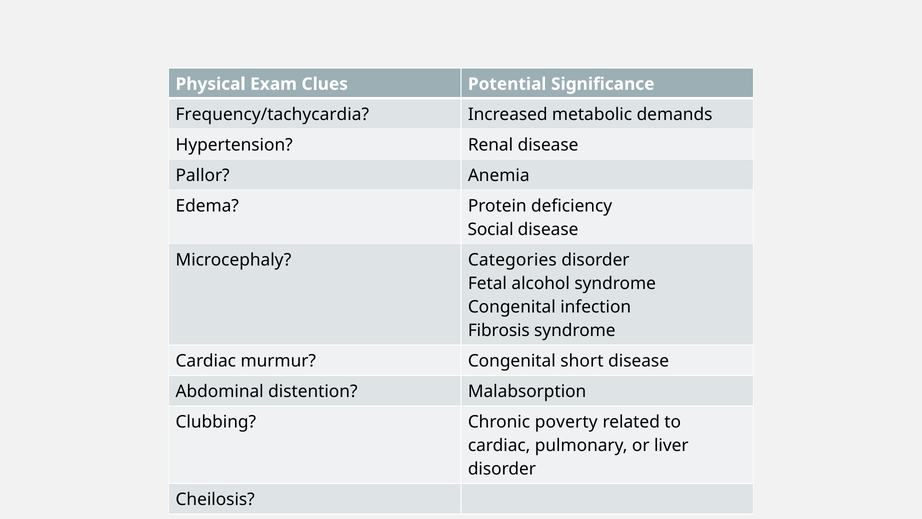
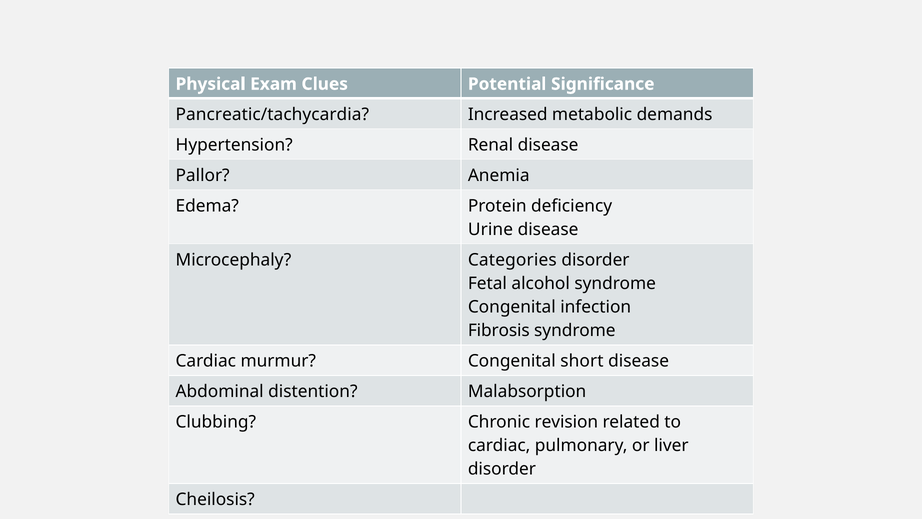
Frequency/tachycardia: Frequency/tachycardia -> Pancreatic/tachycardia (272, 114)
Social: Social -> Urine (490, 229)
poverty: poverty -> revision (566, 422)
